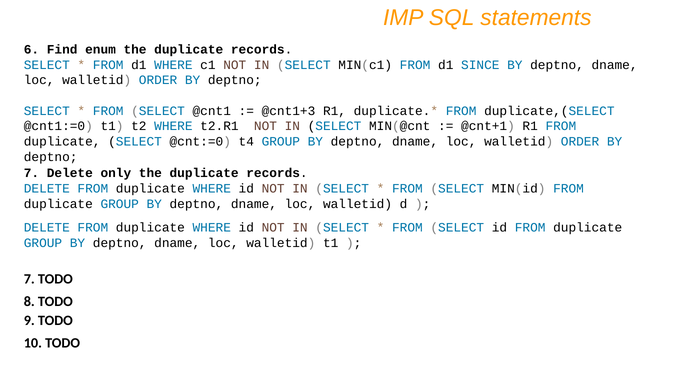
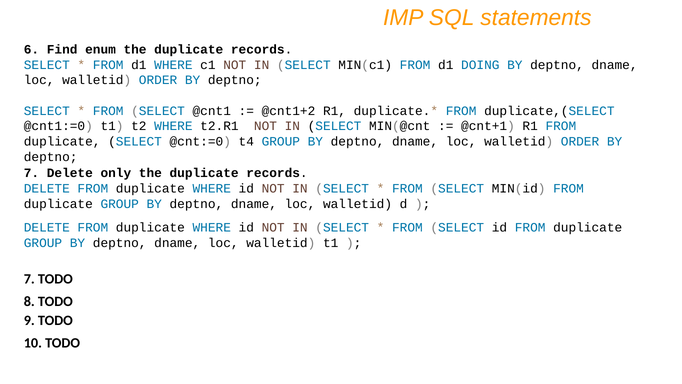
SINCE: SINCE -> DOING (480, 65)
@cnt1+3: @cnt1+3 -> @cnt1+2 (288, 111)
